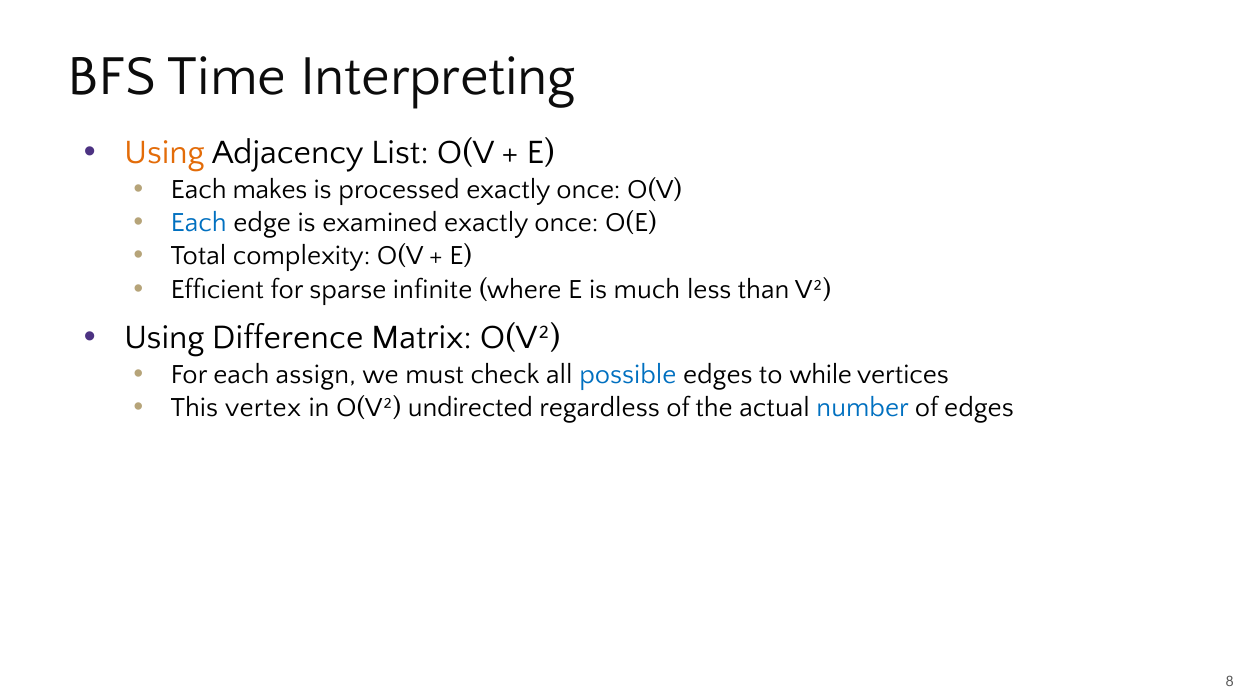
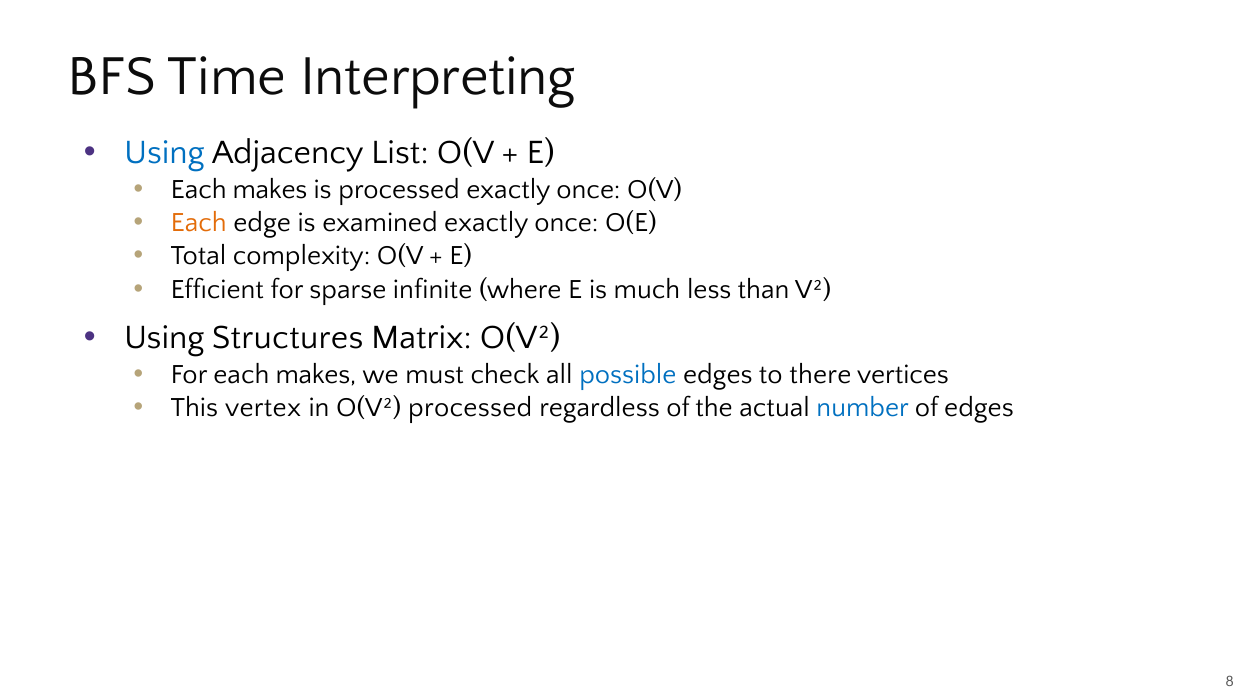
Using colour: orange -> blue (164, 153)
Each colour: blue -> orange (199, 223)
Difference: Difference -> Structures (288, 338)
For each assign: assign -> makes (316, 374)
while: while -> there (820, 374)
O(V² undirected: undirected -> processed (470, 408)
